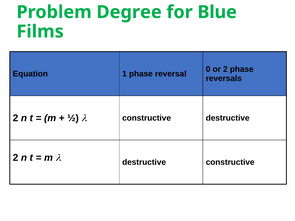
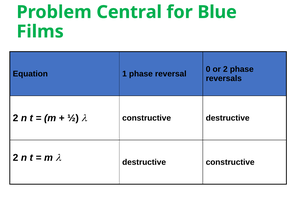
Degree: Degree -> Central (129, 12)
